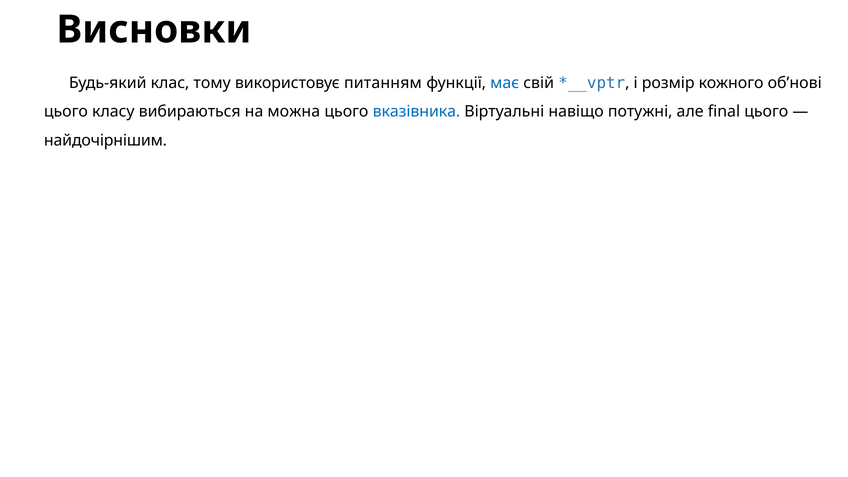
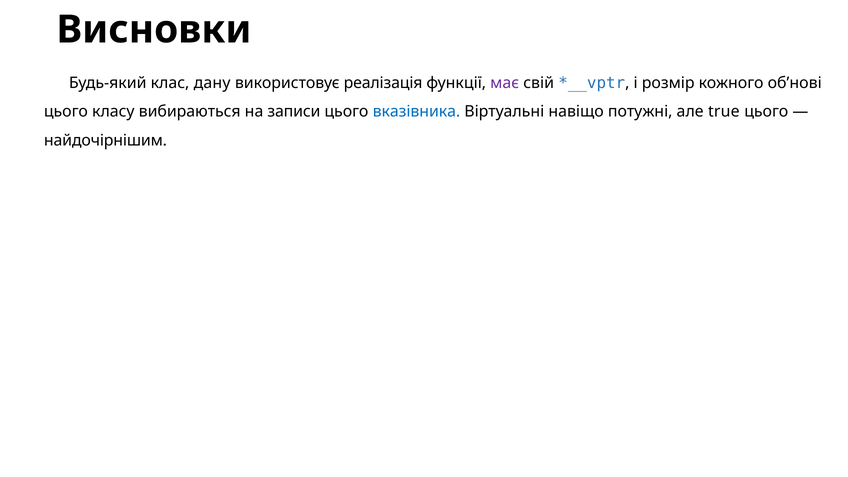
тому: тому -> дану (212, 83)
питанням: питанням -> реалізація (383, 83)
має colour: blue -> purple (505, 83)
можна: можна -> записи (294, 112)
final: final -> true (724, 112)
